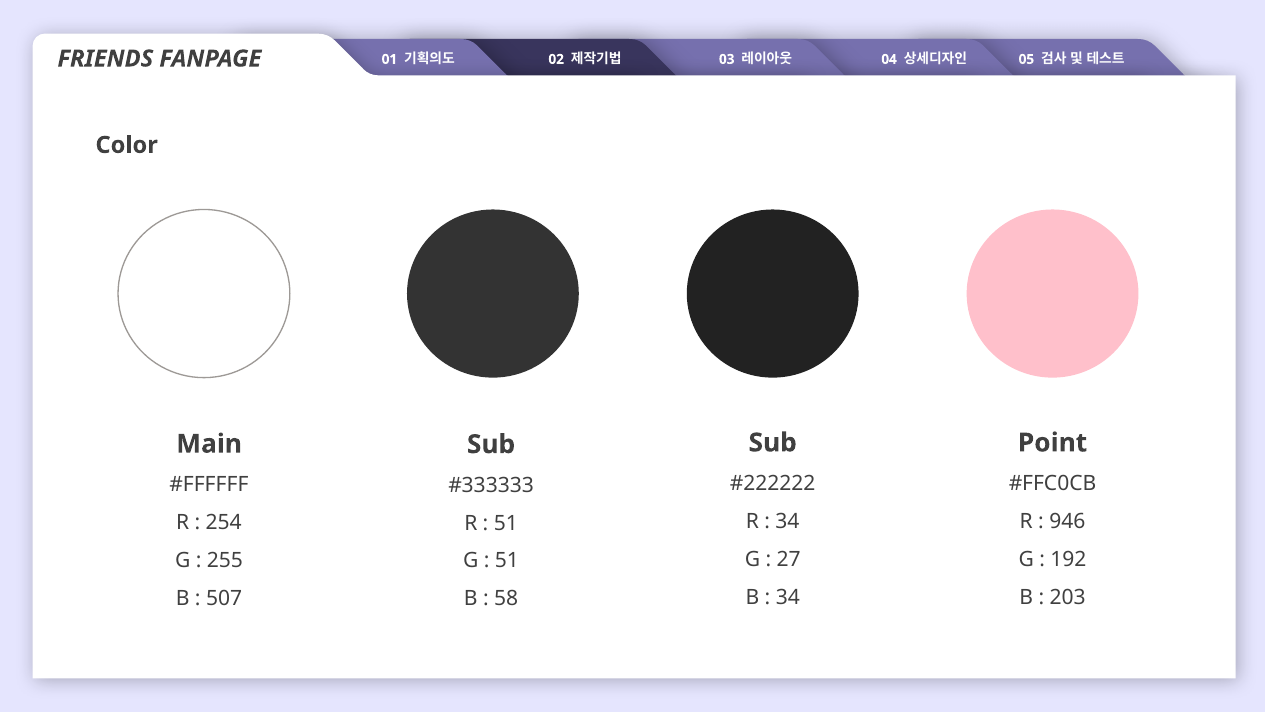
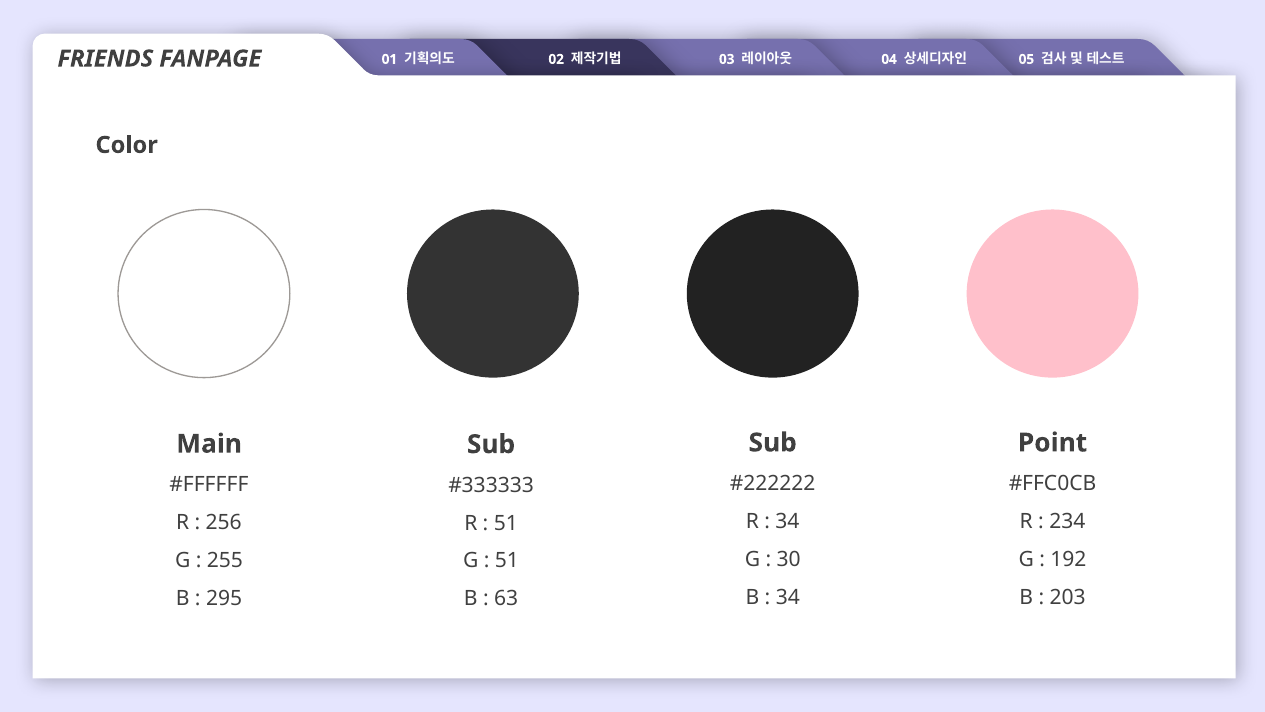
946: 946 -> 234 (1067, 521)
254: 254 -> 256 (224, 522)
27: 27 -> 30 (789, 559)
507: 507 -> 295 (224, 598)
58: 58 -> 63 (506, 599)
